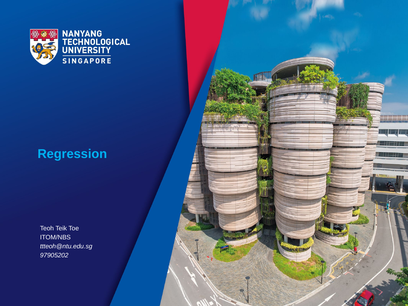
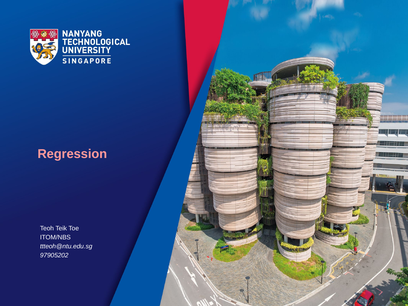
Regression colour: light blue -> pink (72, 154)
